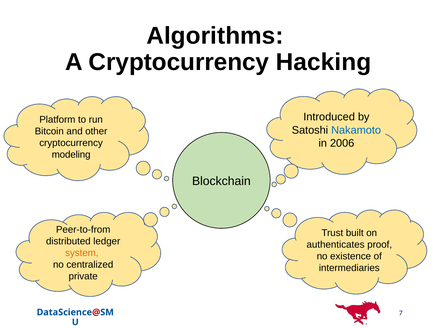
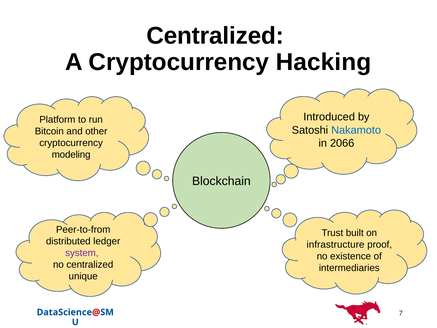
Algorithms: Algorithms -> Centralized (215, 36)
2006: 2006 -> 2066 (342, 143)
authenticates: authenticates -> infrastructure (336, 244)
system colour: orange -> purple (82, 253)
private: private -> unique (83, 276)
